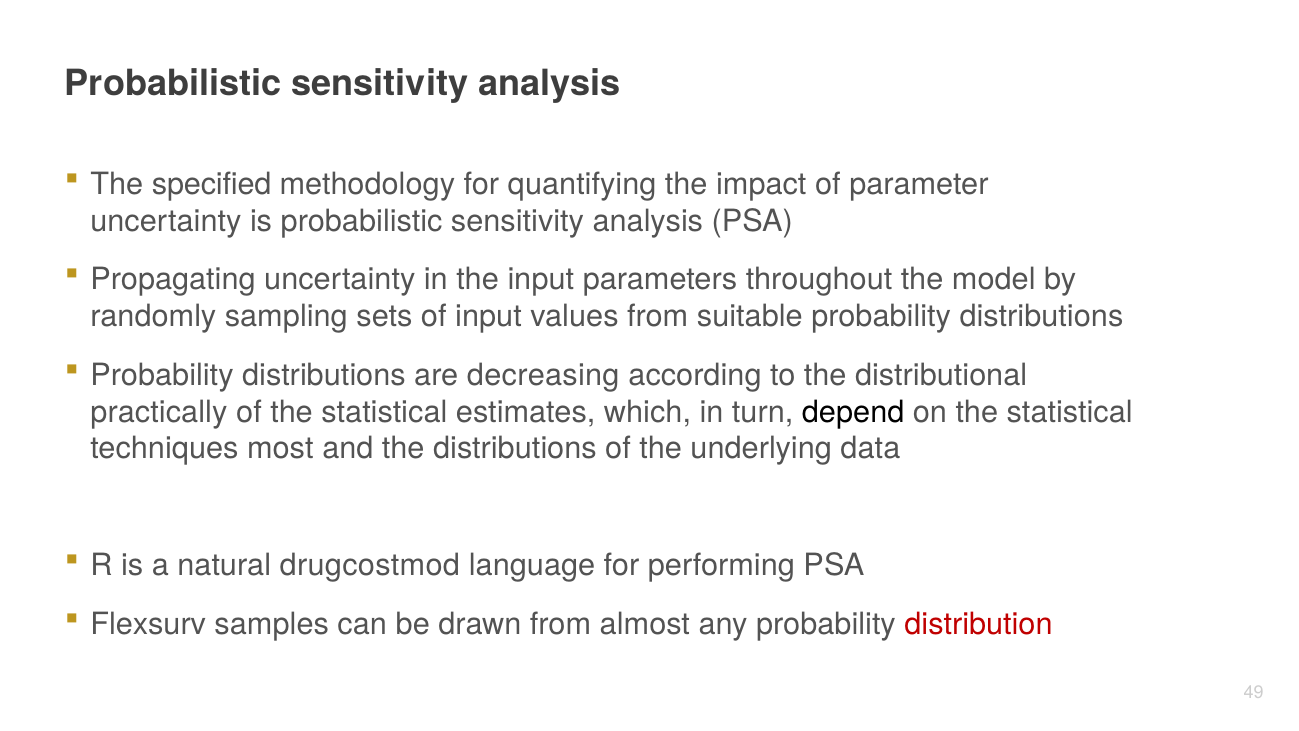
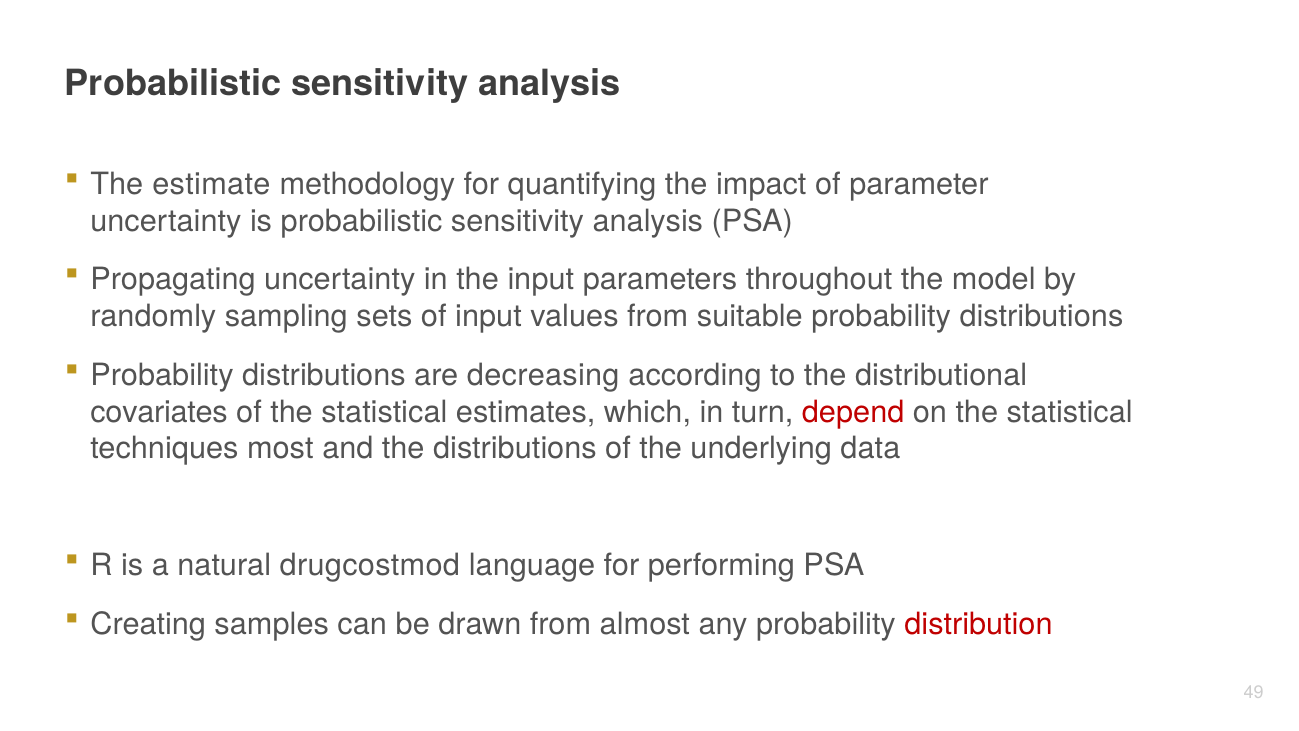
specified: specified -> estimate (211, 184)
practically: practically -> covariates (159, 412)
depend colour: black -> red (853, 412)
Flexsurv: Flexsurv -> Creating (148, 624)
